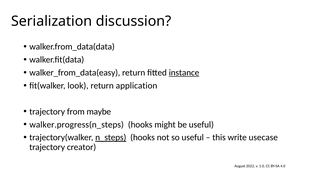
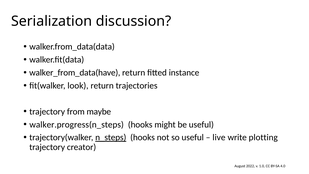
walker_from_data(easy: walker_from_data(easy -> walker_from_data(have (75, 73)
instance underline: present -> none (184, 73)
application: application -> trajectories (137, 86)
this: this -> live (219, 137)
usecase: usecase -> plotting (263, 137)
